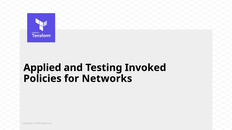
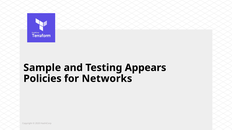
Applied: Applied -> Sample (42, 68)
Invoked: Invoked -> Appears (146, 68)
